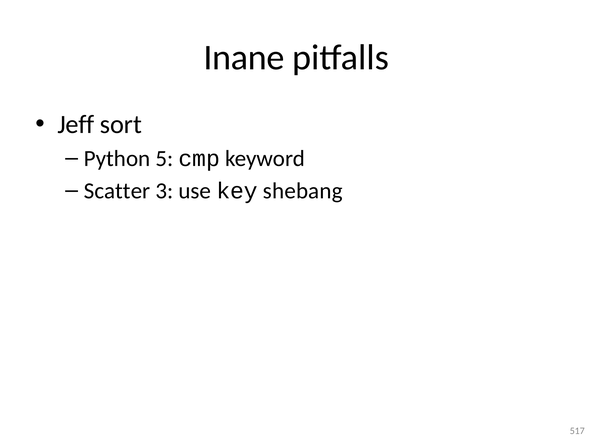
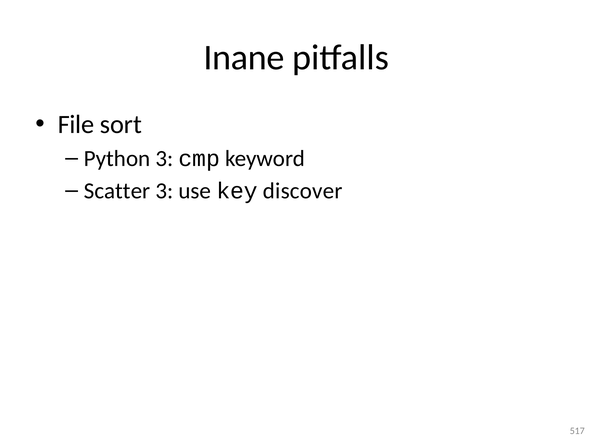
Jeff: Jeff -> File (76, 124)
Python 5: 5 -> 3 (164, 158)
shebang: shebang -> discover (303, 191)
